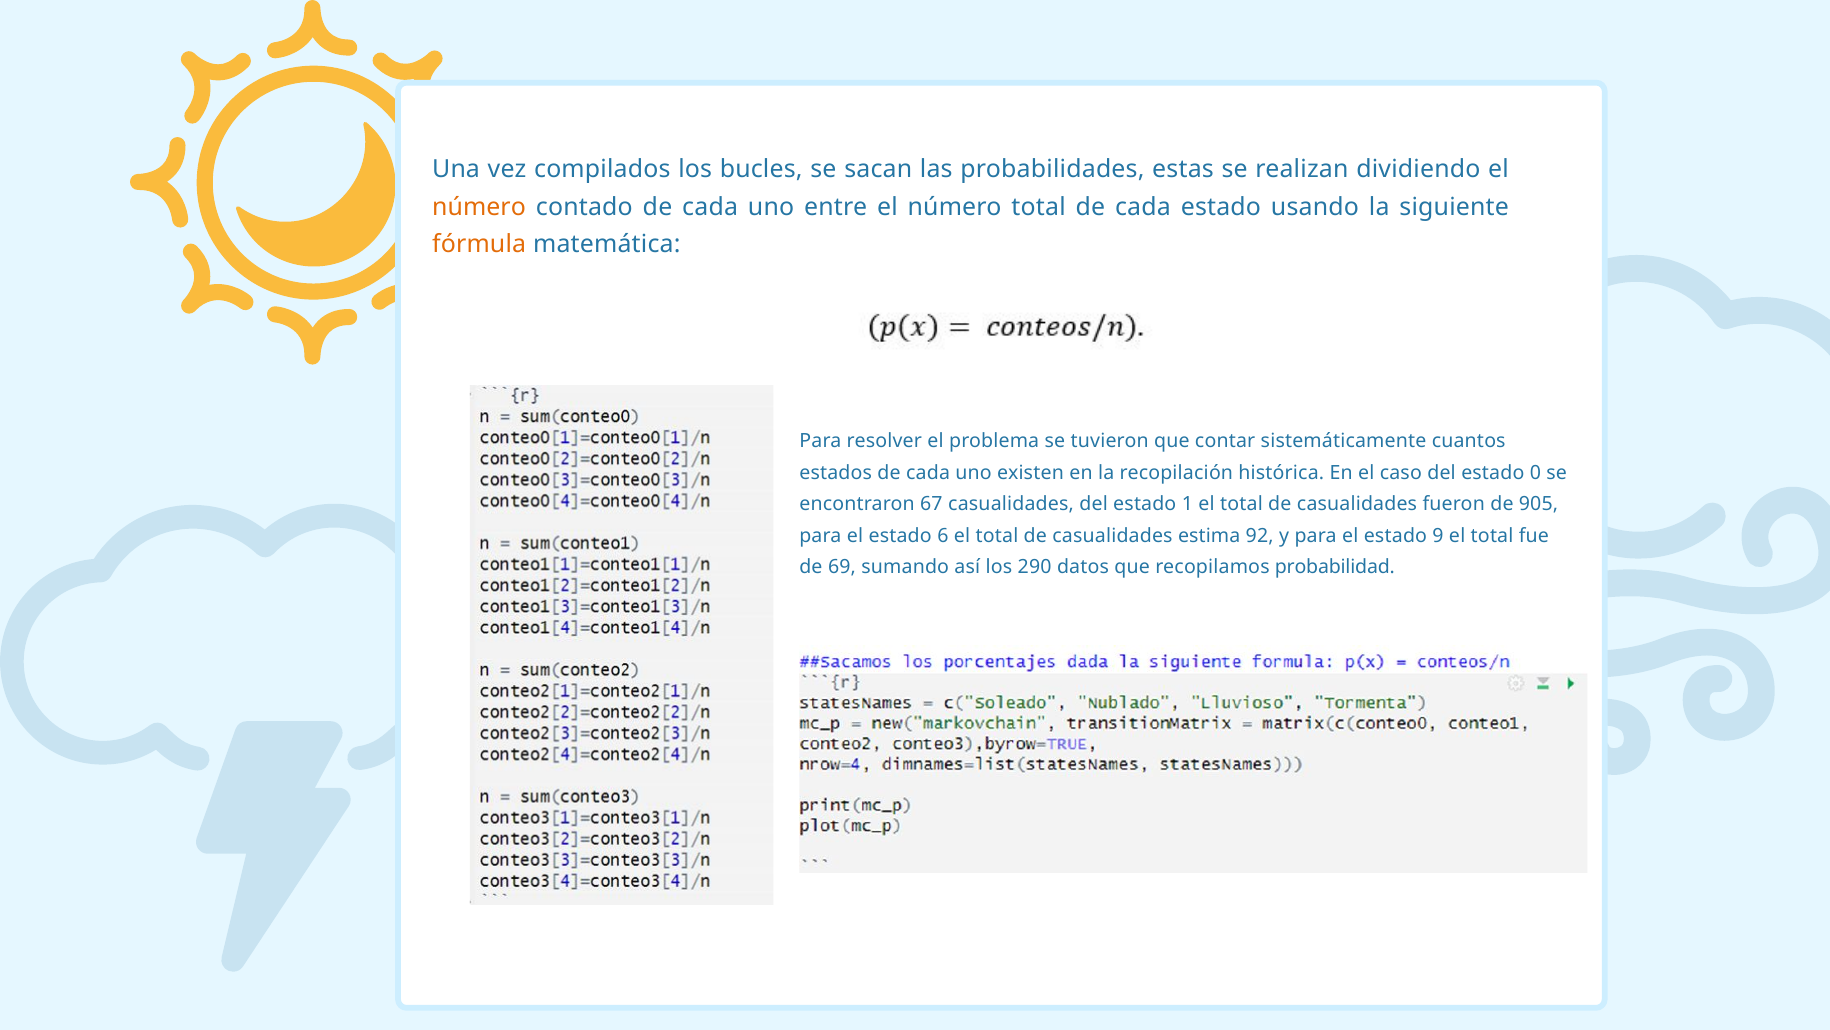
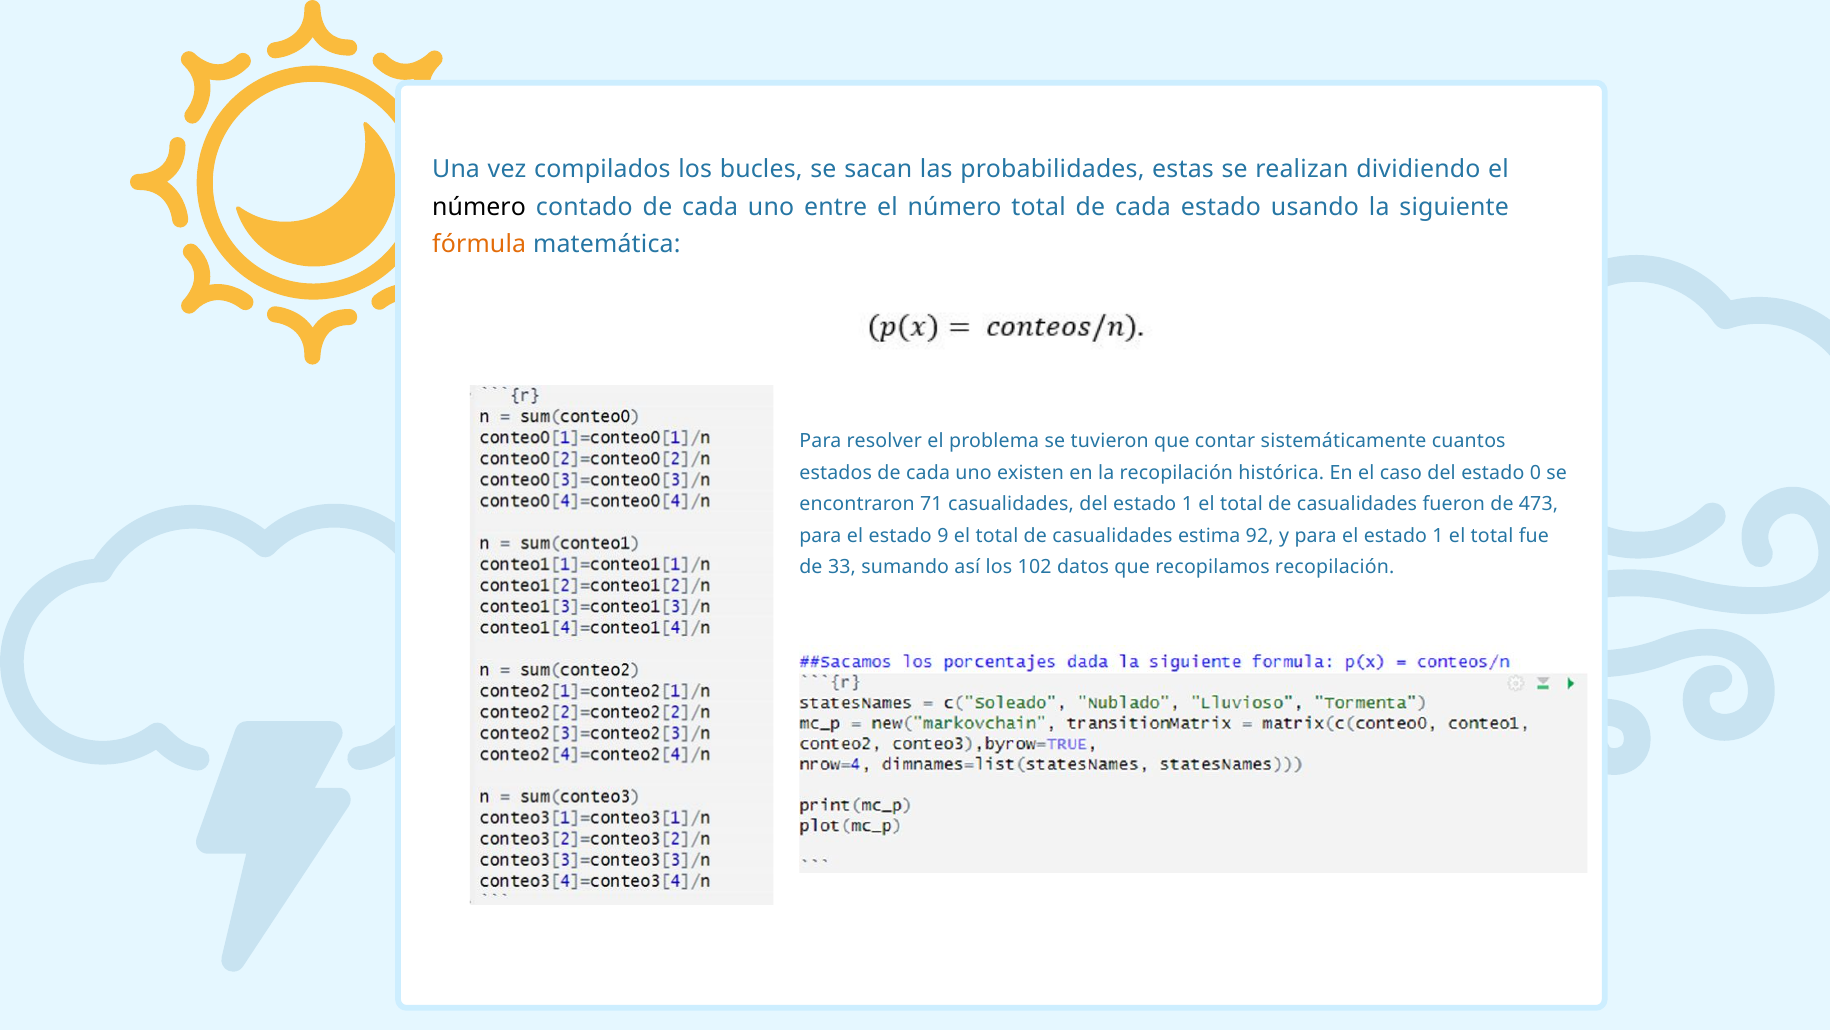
número colour: orange -> black (479, 207)
67: 67 -> 71 (931, 504)
905: 905 -> 473 (1539, 504)
6: 6 -> 9 (943, 535)
el estado 9: 9 -> 1 (1438, 535)
69: 69 -> 33 (842, 567)
290: 290 -> 102 (1035, 567)
recopilamos probabilidad: probabilidad -> recopilación (1335, 567)
